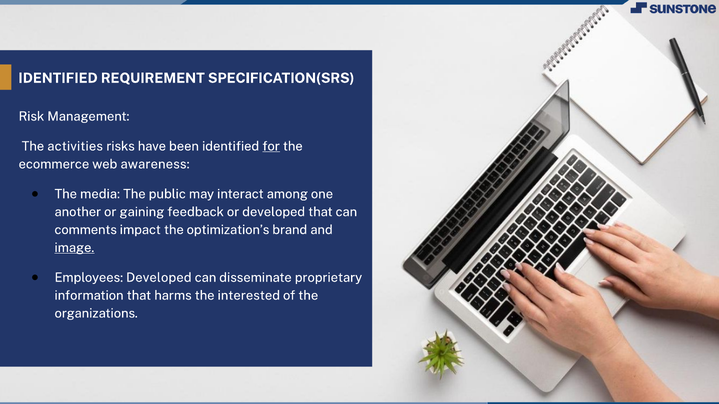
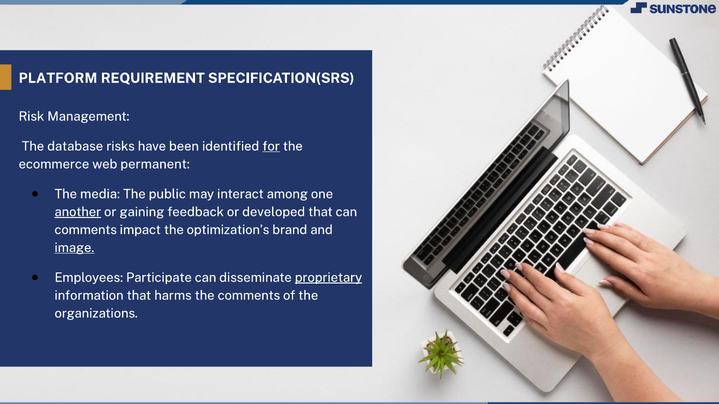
IDENTIFIED: IDENTIFIED -> PLATFORM (58, 78)
activities: activities -> database (75, 146)
awareness: awareness -> permanent (155, 164)
another underline: none -> present (78, 212)
Employees Developed: Developed -> Participate (159, 278)
proprietary underline: none -> present (328, 278)
the interested: interested -> comments (249, 296)
